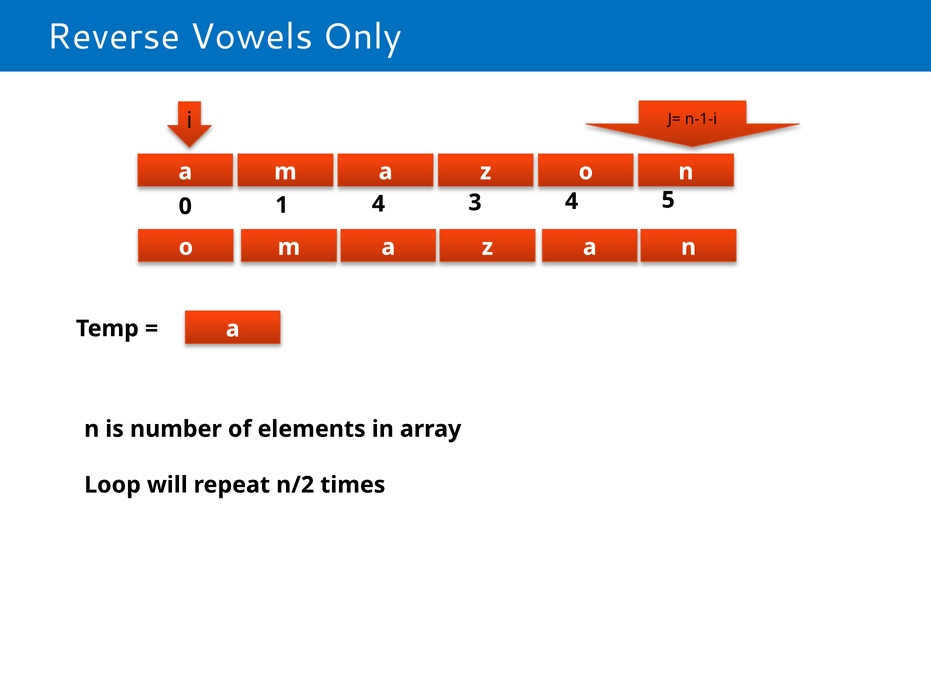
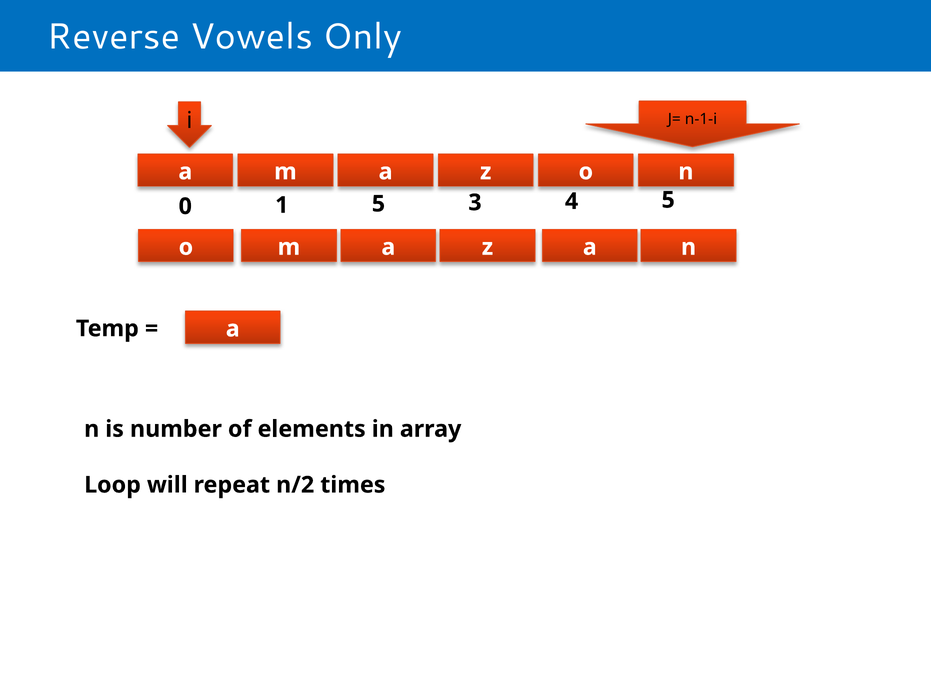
1 4: 4 -> 5 (378, 204)
